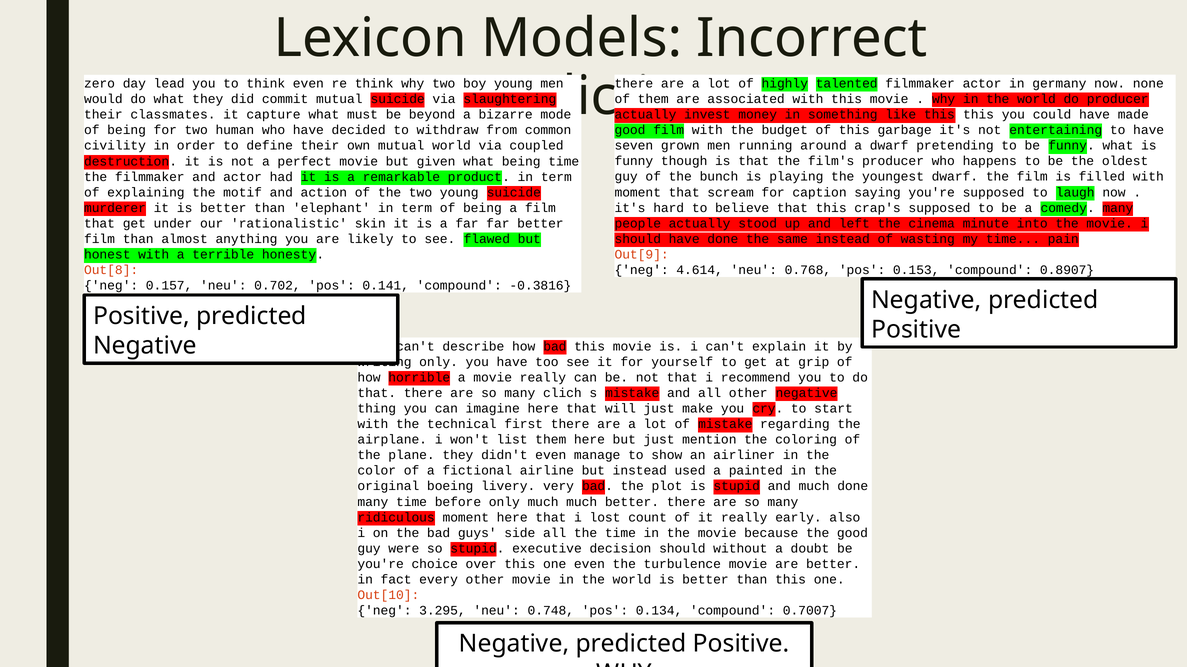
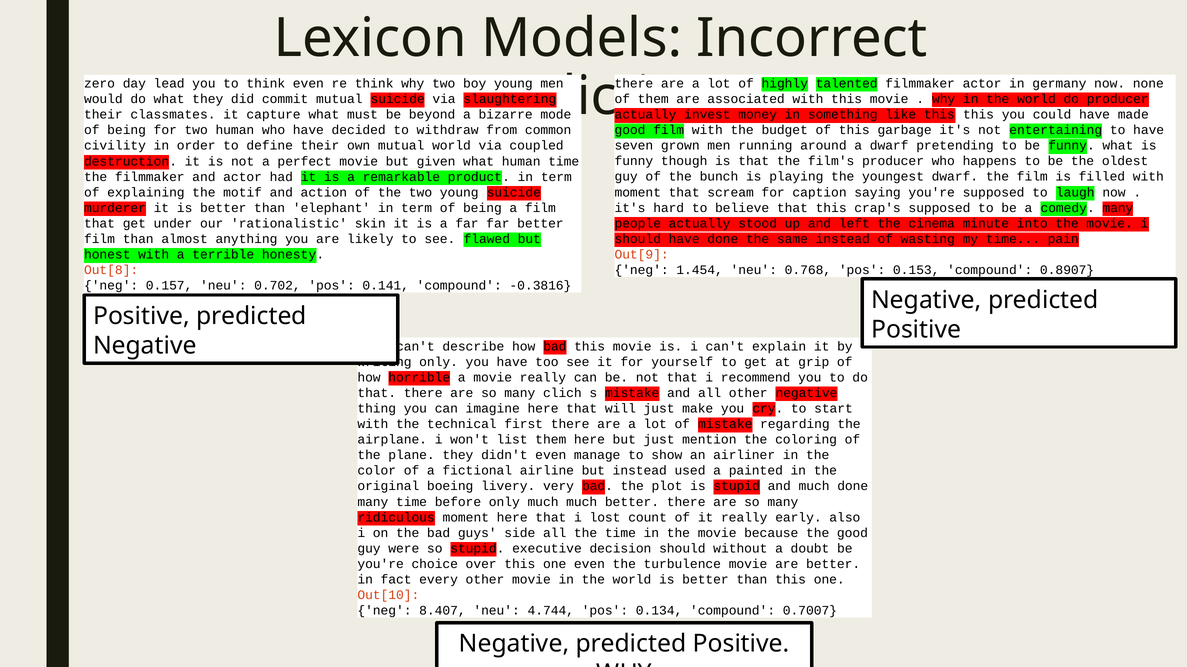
what being: being -> human (521, 161)
4.614: 4.614 -> 1.454 (700, 270)
3.295: 3.295 -> 8.407 (442, 611)
0.748: 0.748 -> 4.744 (551, 611)
